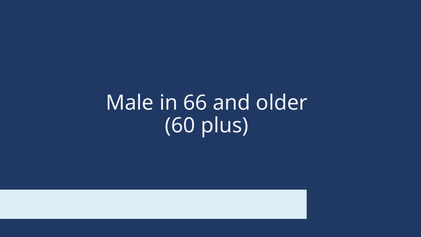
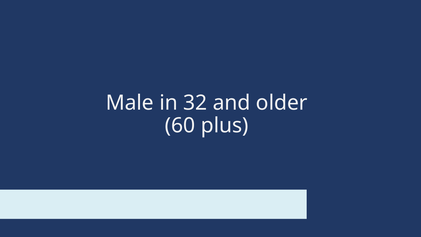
66: 66 -> 32 (195, 103)
